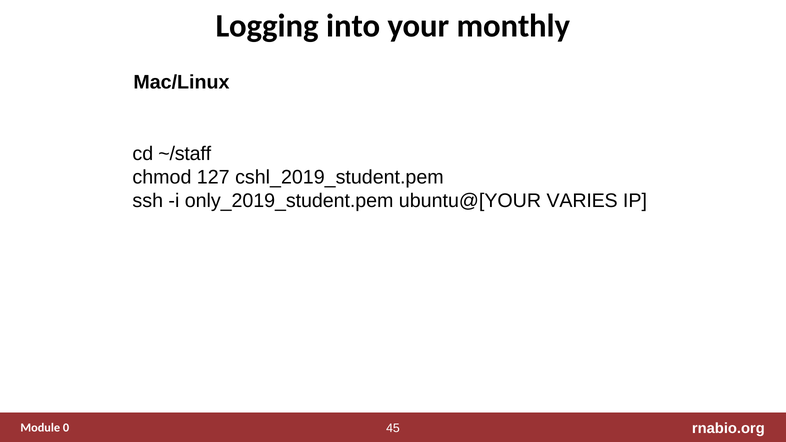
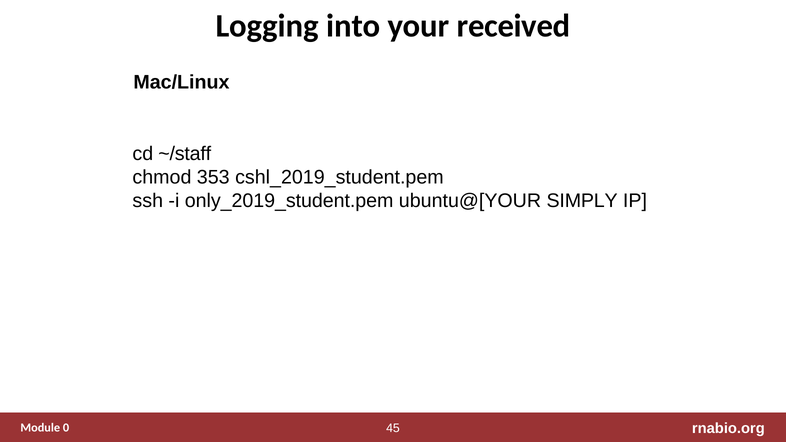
monthly: monthly -> received (514, 26)
127: 127 -> 353 (213, 177)
VARIES: VARIES -> SIMPLY (582, 201)
